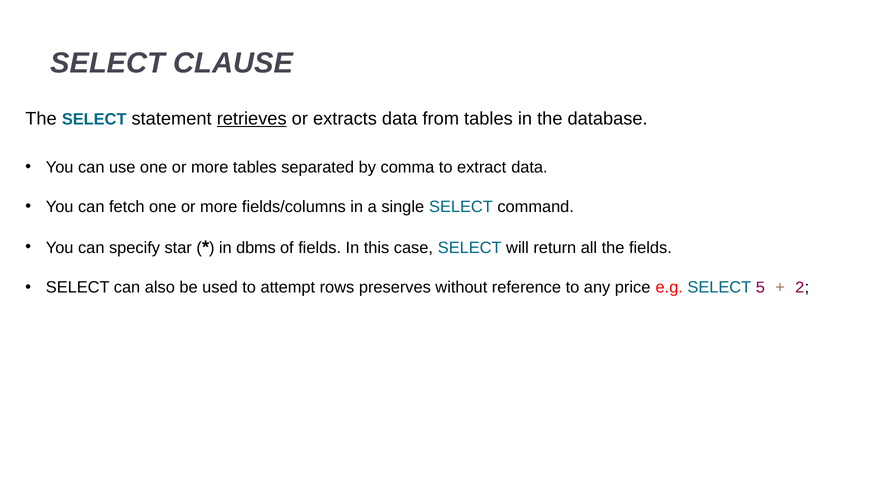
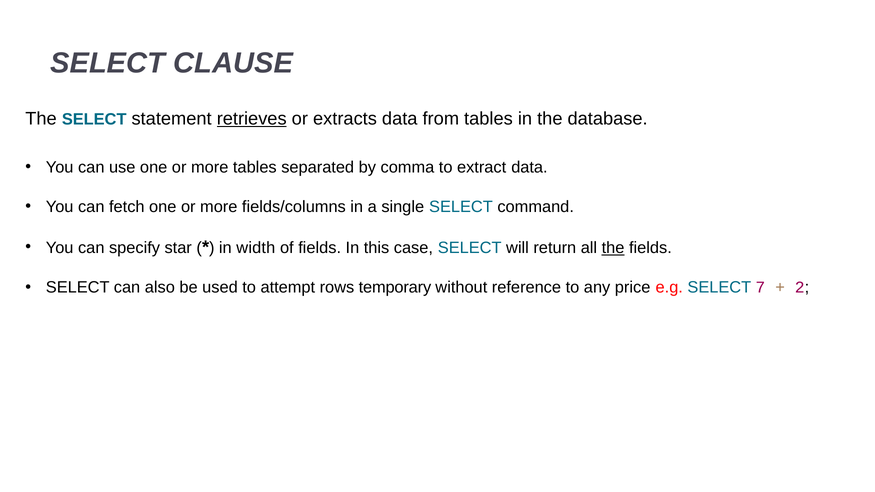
dbms: dbms -> width (256, 248)
the underline: none -> present (613, 248)
preserves: preserves -> temporary (395, 288)
5: 5 -> 7 (760, 288)
